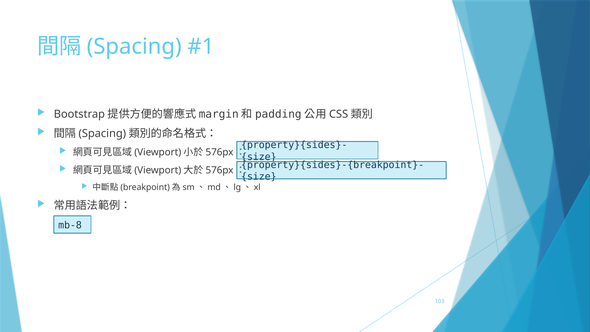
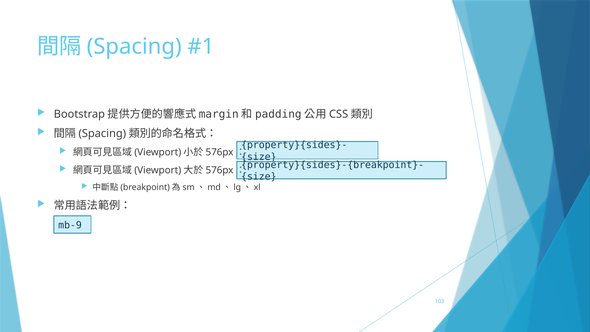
mb-8: mb-8 -> mb-9 (70, 225)
